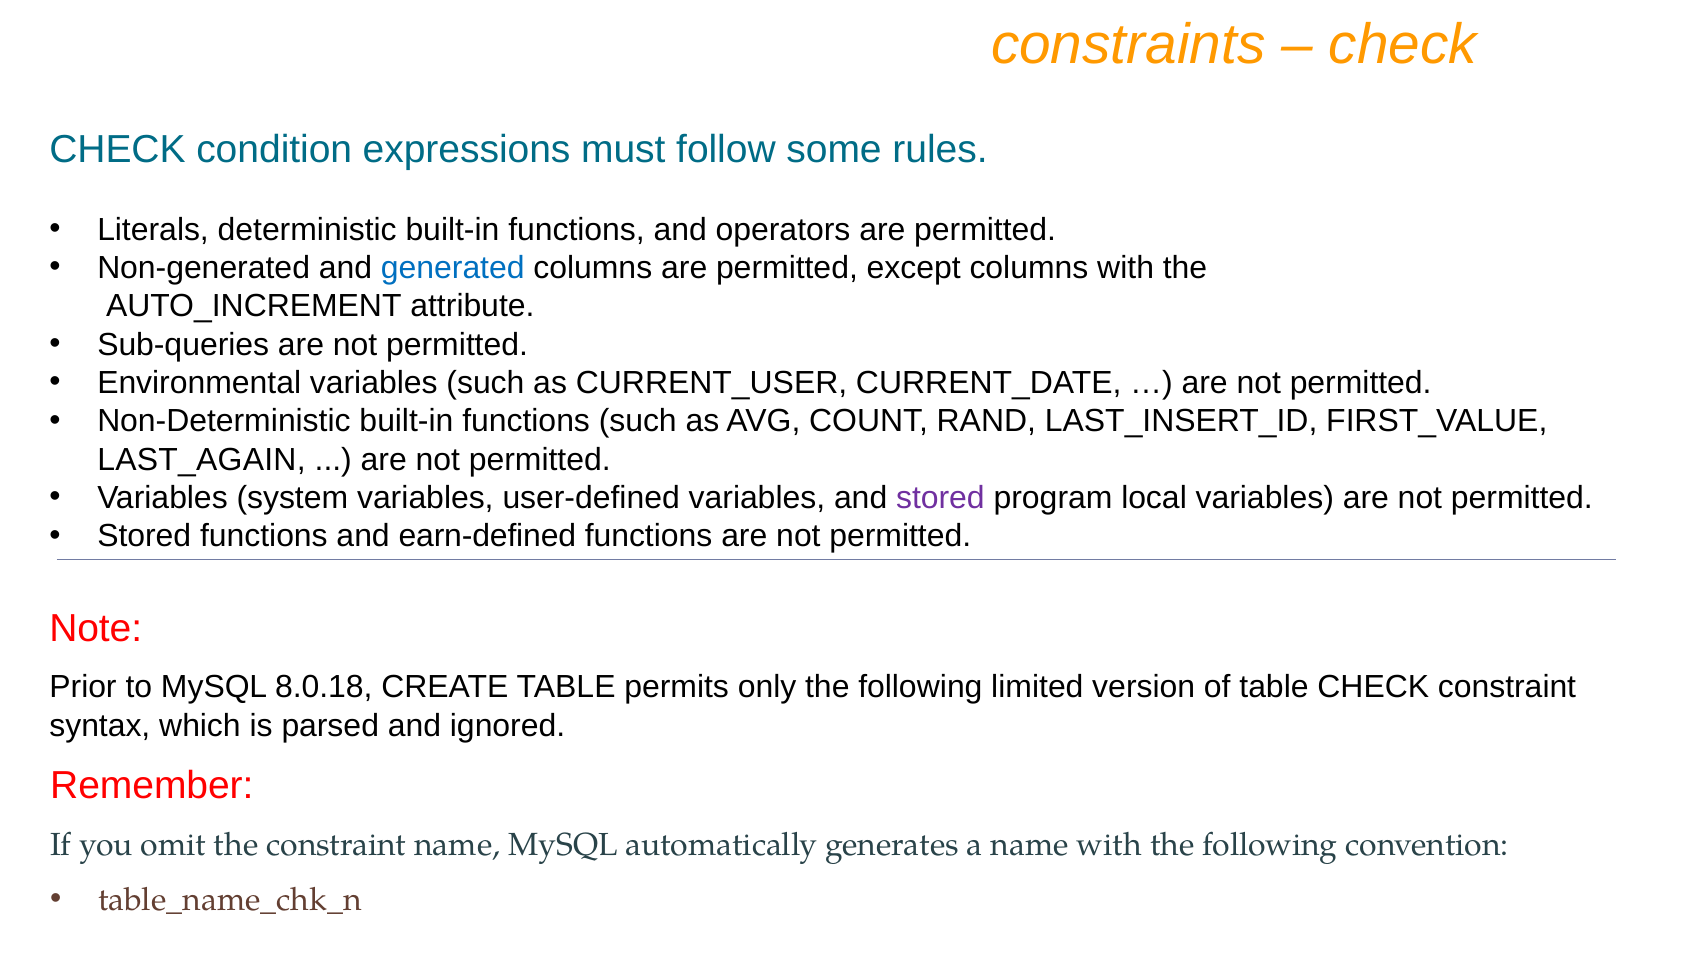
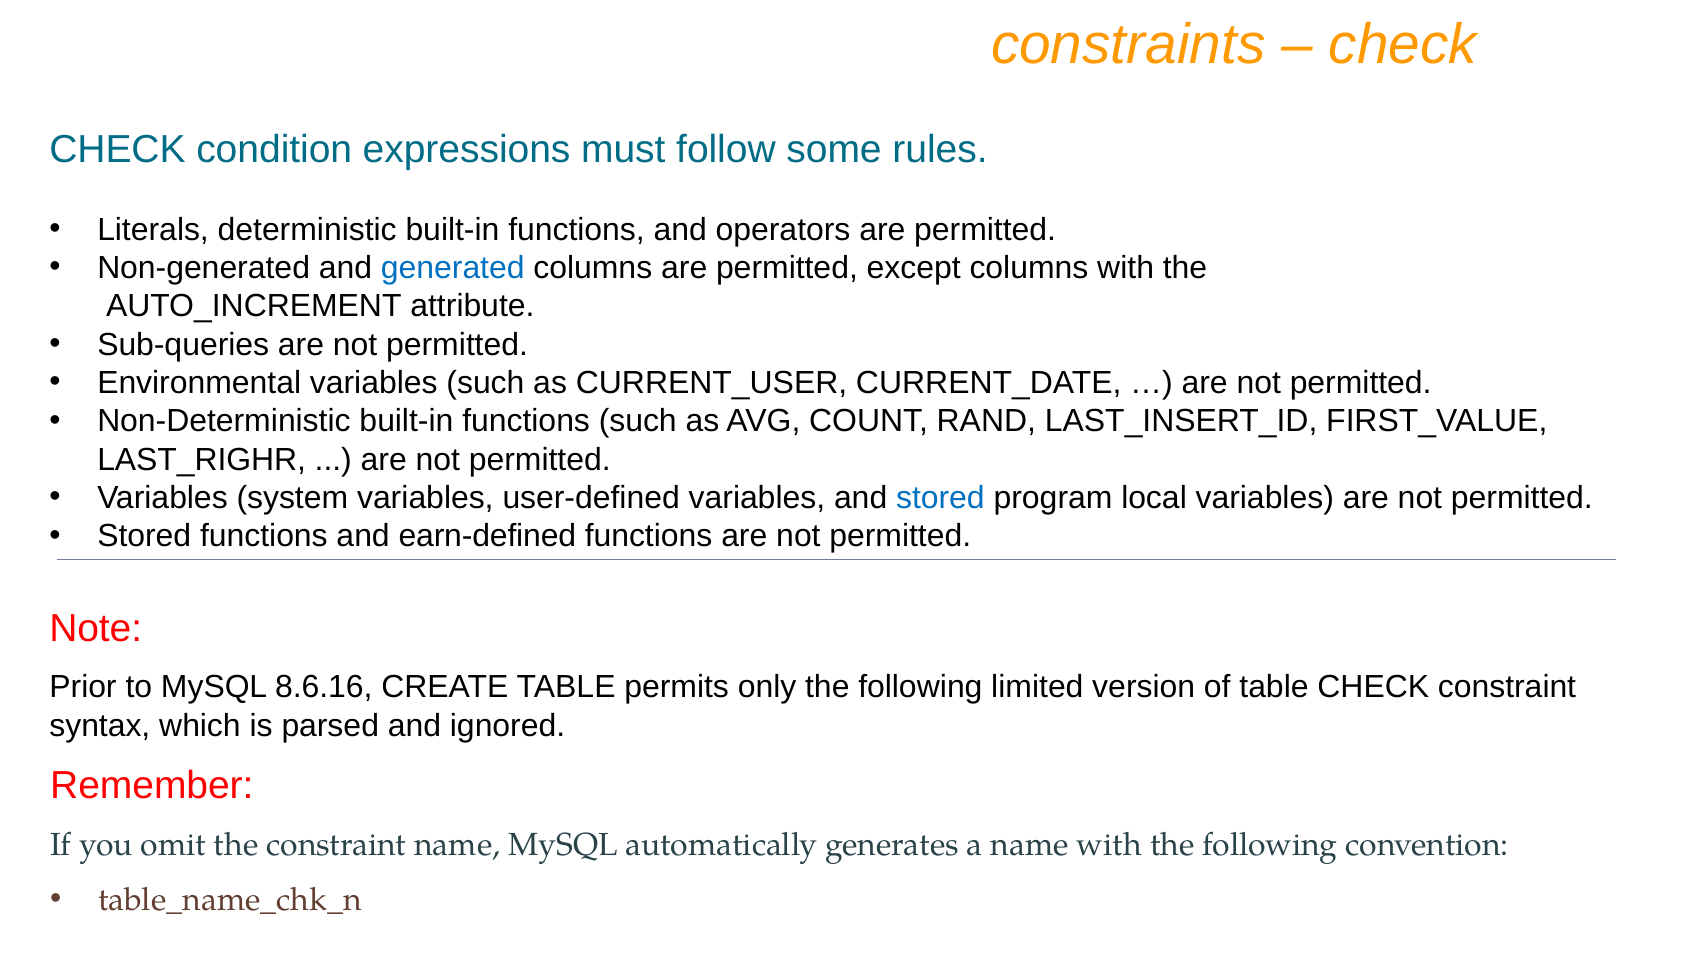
LAST_AGAIN: LAST_AGAIN -> LAST_RIGHR (202, 460)
stored colour: purple -> blue (940, 498)
8.0.18: 8.0.18 -> 8.6.16 (324, 687)
